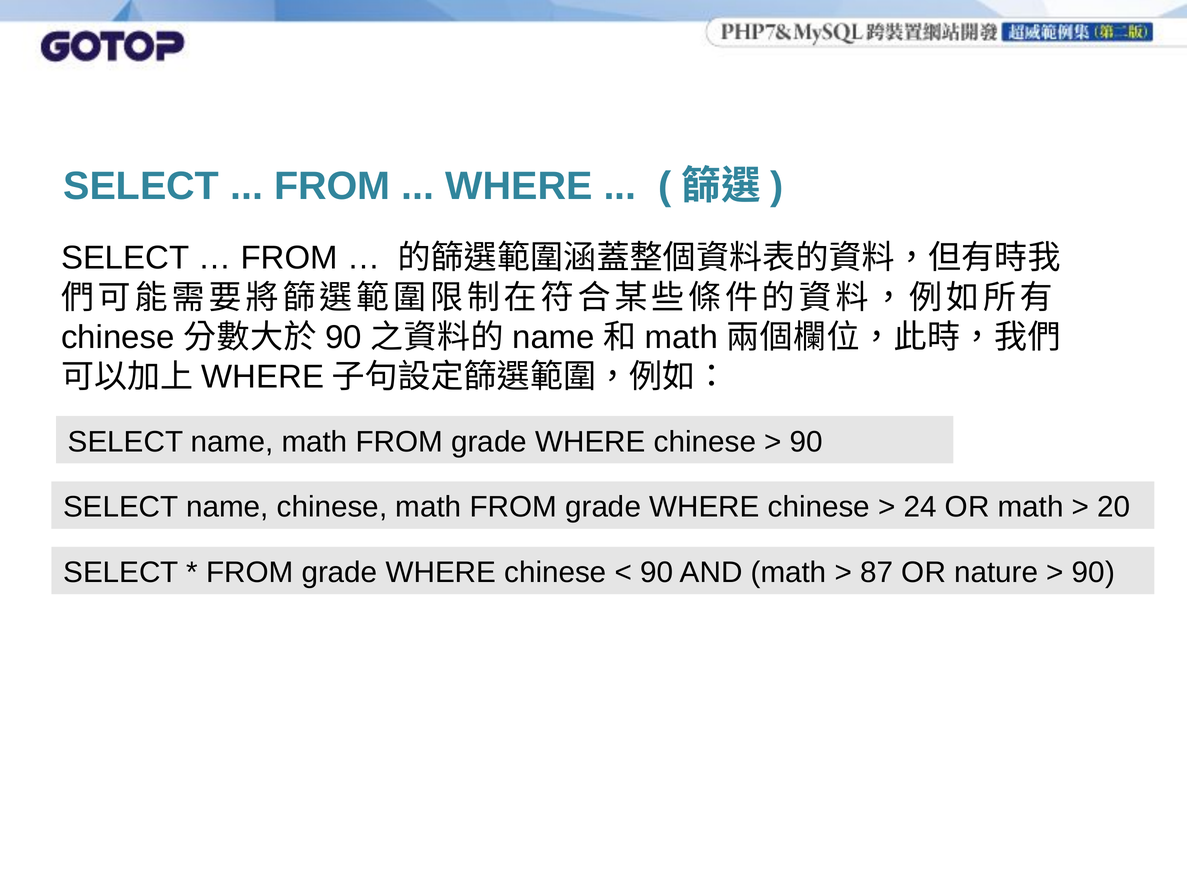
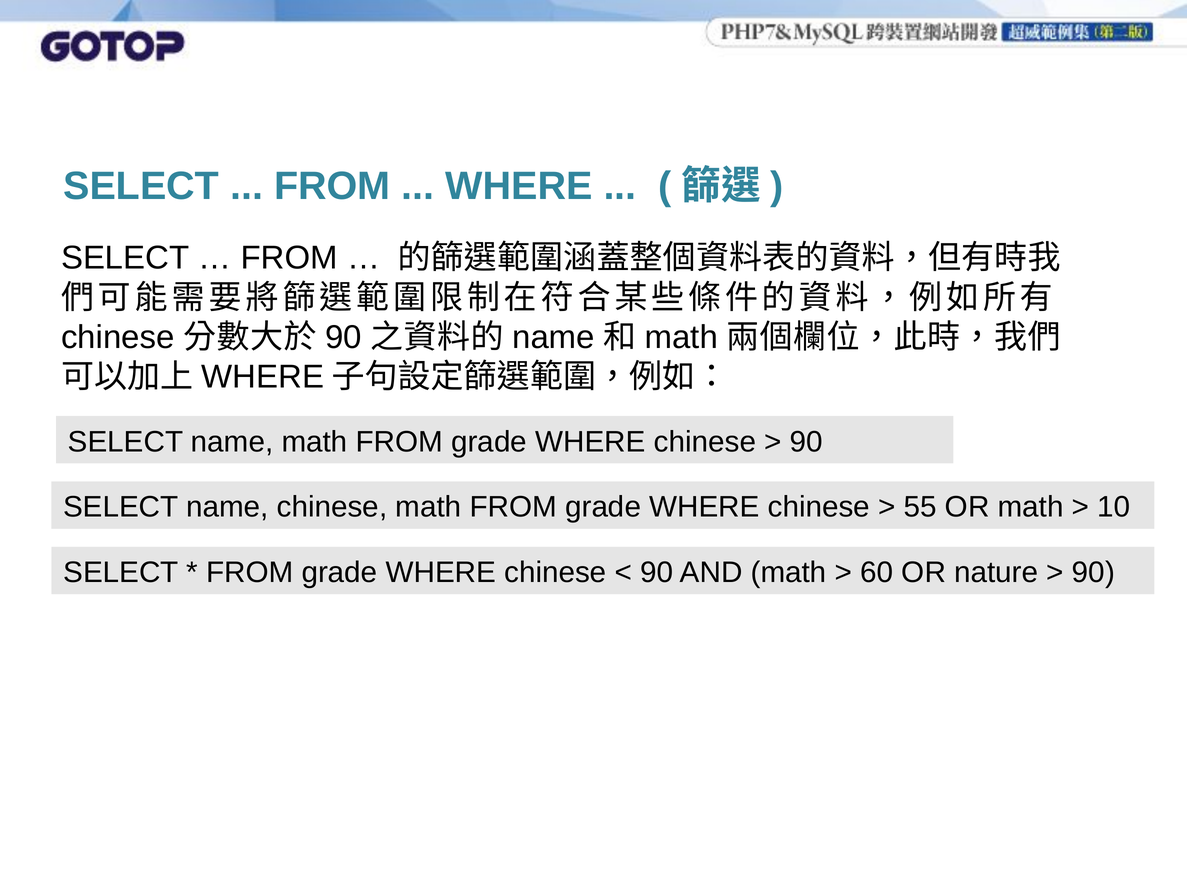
24: 24 -> 55 (920, 507)
20: 20 -> 10 (1114, 507)
87: 87 -> 60 (877, 573)
